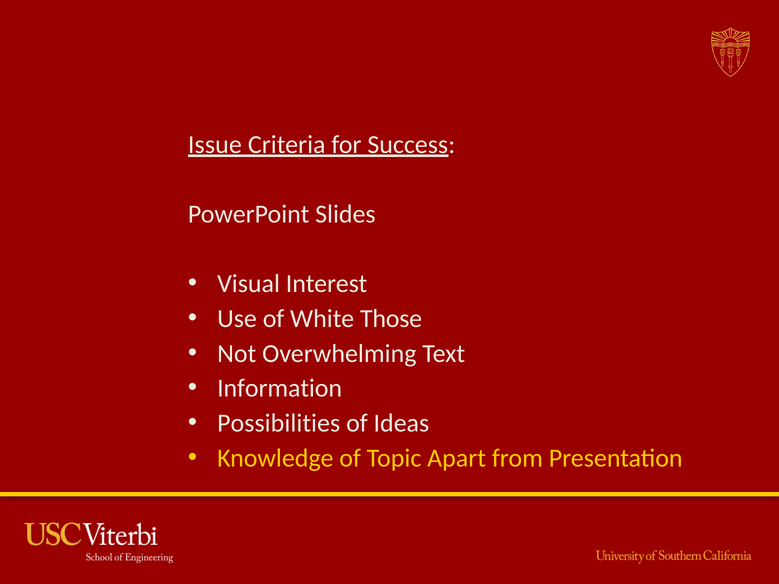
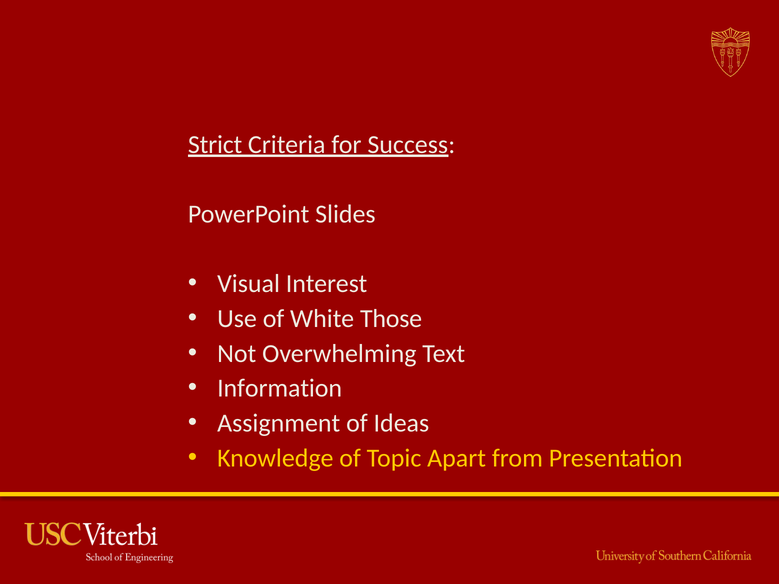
Issue: Issue -> Strict (215, 145)
Possibilities: Possibilities -> Assignment (279, 423)
